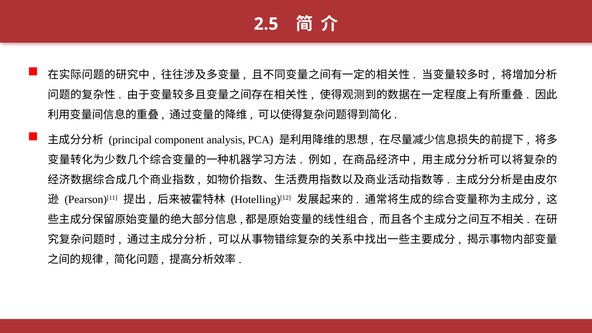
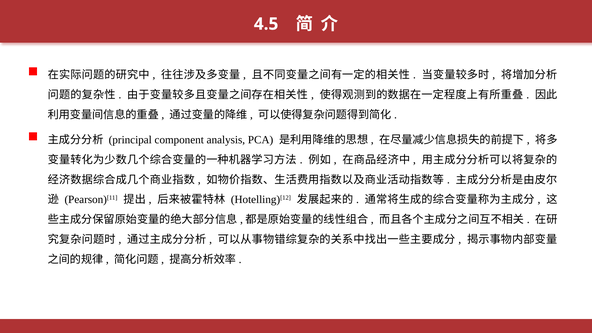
2.5: 2.5 -> 4.5 (266, 24)
